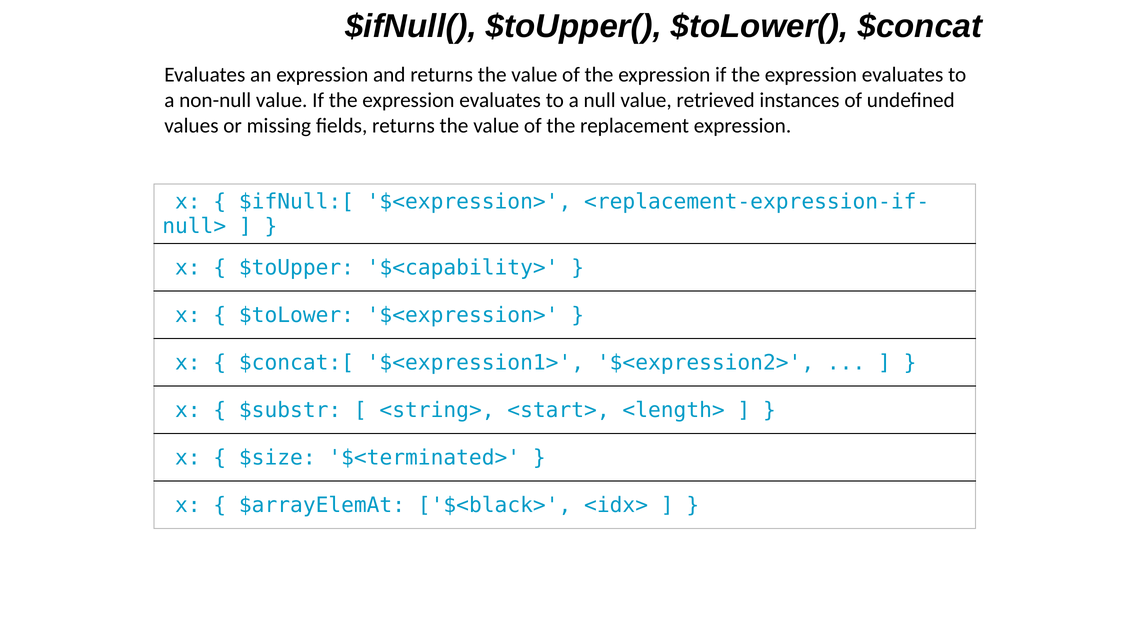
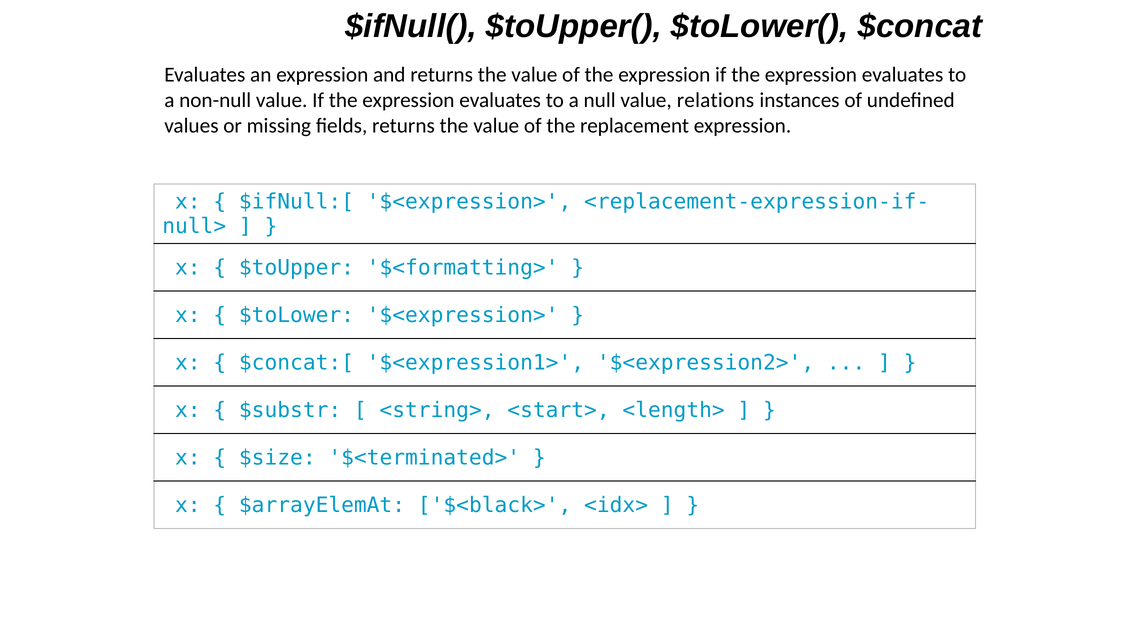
retrieved: retrieved -> relations (715, 101)
$<capability>: $<capability> -> $<formatting> (463, 268)
